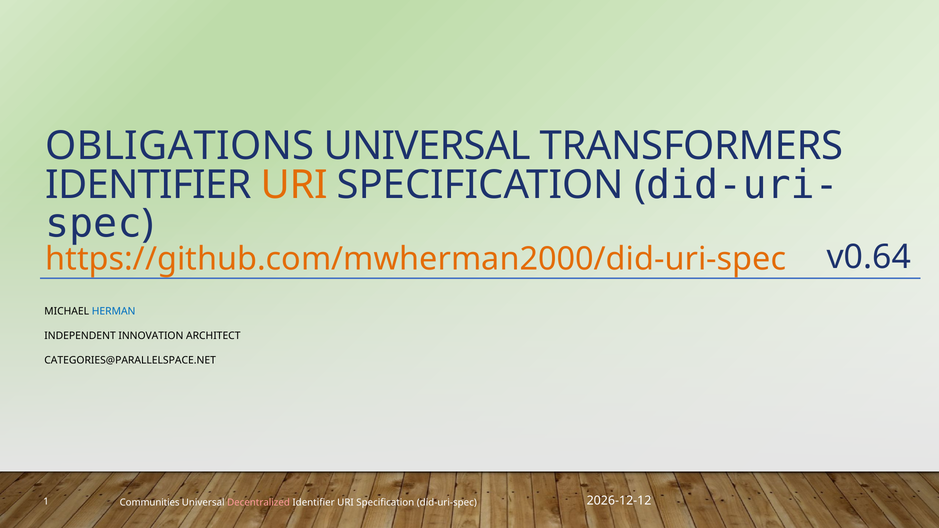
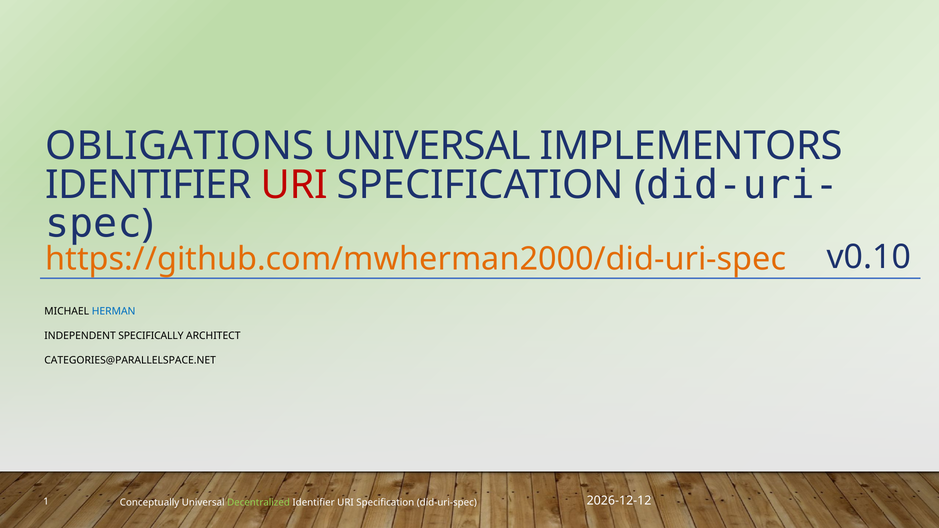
TRANSFORMERS: TRANSFORMERS -> IMPLEMENTORS (691, 146)
URI colour: orange -> red (294, 185)
v0.64: v0.64 -> v0.10 (869, 257)
INNOVATION: INNOVATION -> SPECIFICALLY (151, 336)
Communities: Communities -> Conceptually (150, 503)
Decentralized colour: pink -> light green (259, 503)
